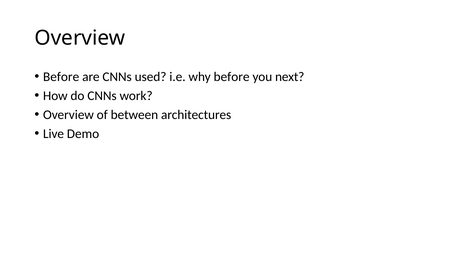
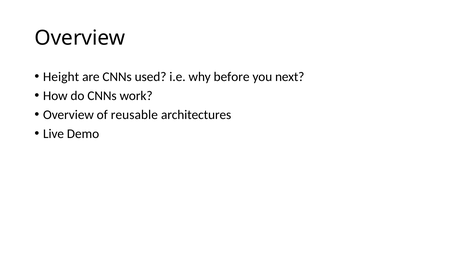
Before: Before -> Height (61, 77)
between: between -> reusable (134, 115)
